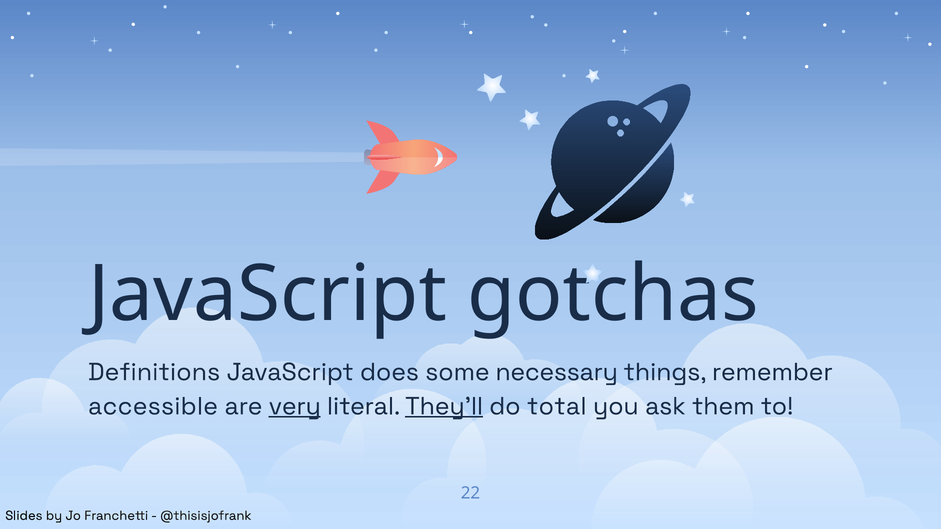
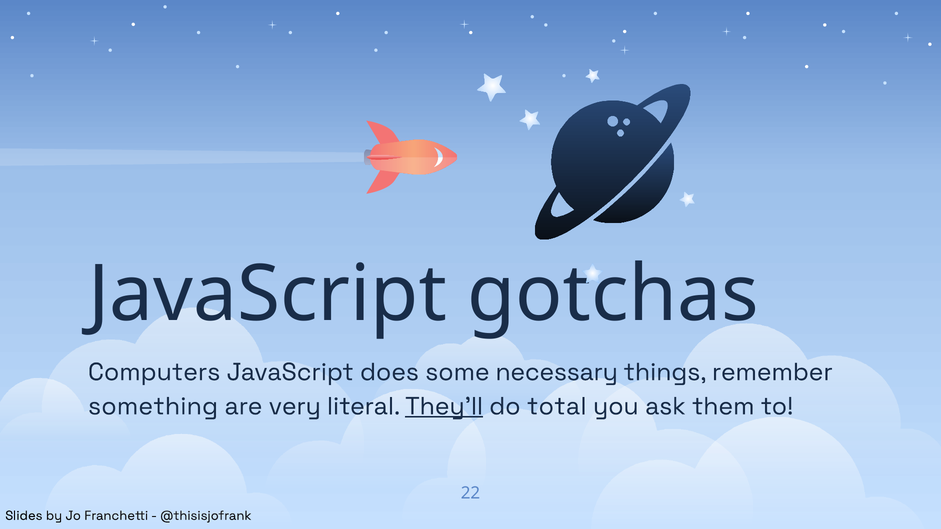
Definitions: Definitions -> Computers (154, 372)
accessible: accessible -> something (153, 406)
very underline: present -> none (295, 406)
